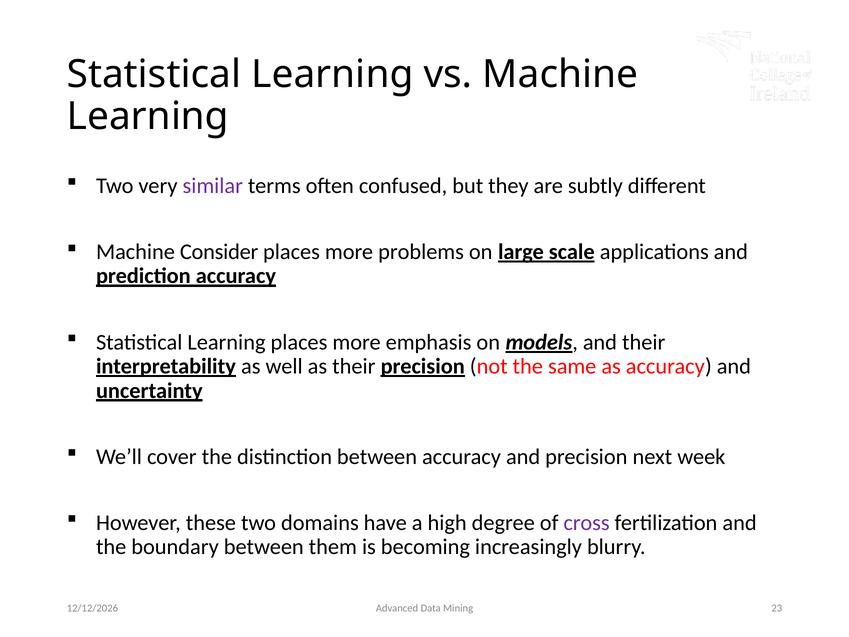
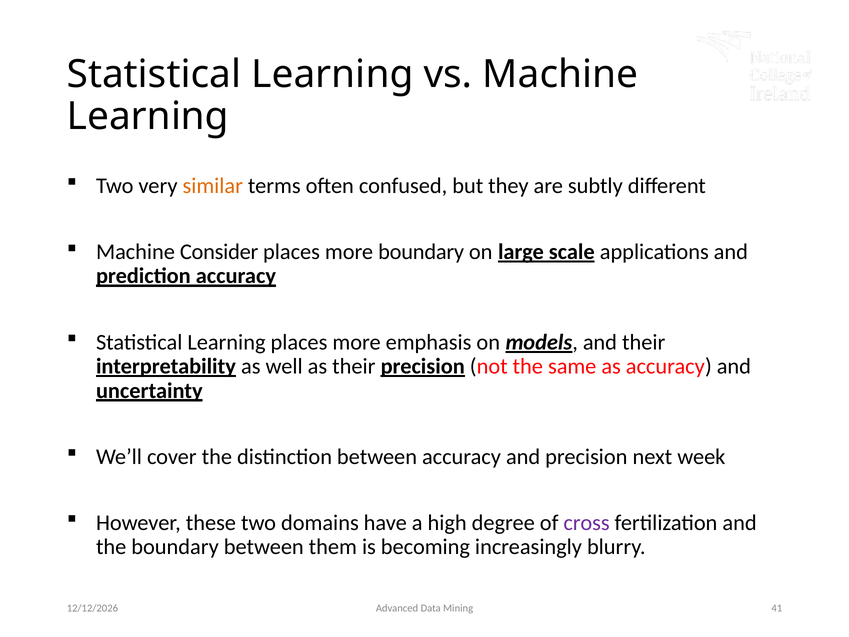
similar colour: purple -> orange (213, 186)
more problems: problems -> boundary (421, 252)
23: 23 -> 41 (777, 608)
